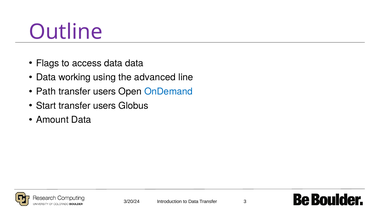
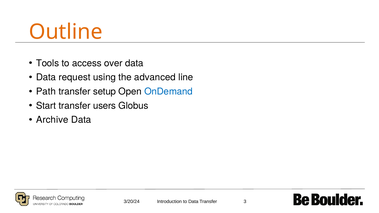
Outline colour: purple -> orange (66, 32)
Flags: Flags -> Tools (48, 63)
access data: data -> over (113, 63)
working: working -> request (75, 77)
users: users -> setup (105, 92)
Amount: Amount -> Archive (52, 120)
